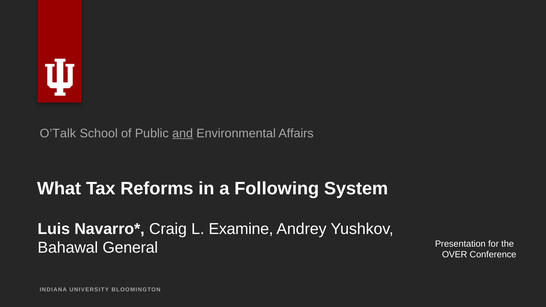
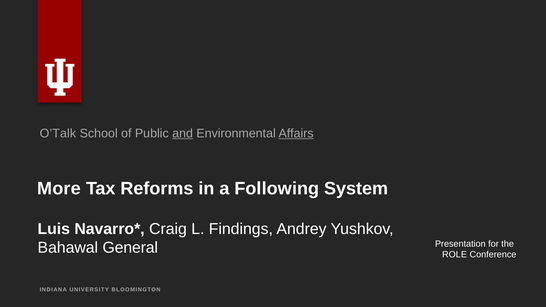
Affairs underline: none -> present (296, 133)
What: What -> More (59, 189)
Examine: Examine -> Findings (241, 229)
OVER: OVER -> ROLE (455, 255)
